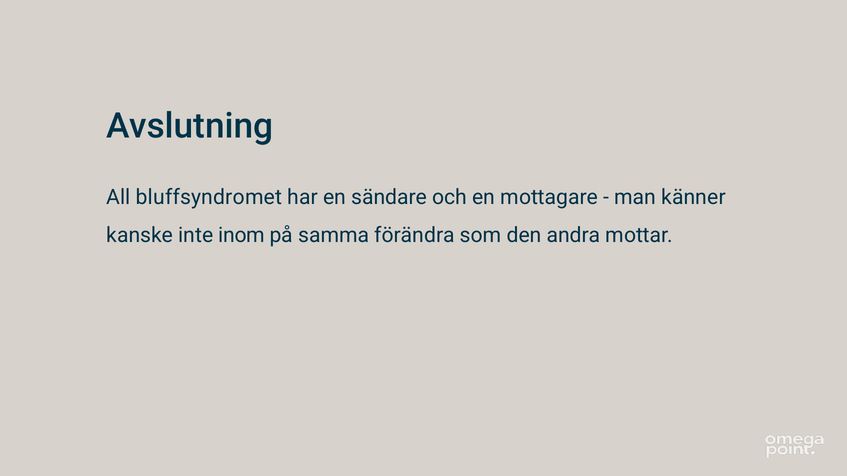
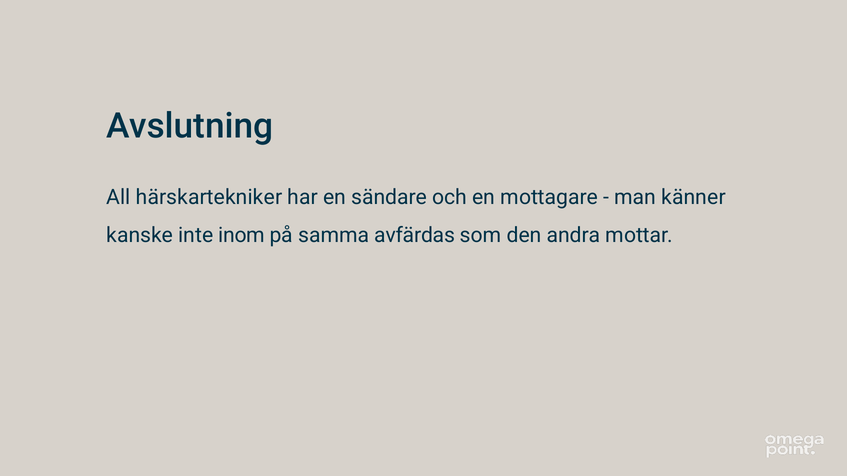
bluffsyndromet: bluffsyndromet -> härskartekniker (209, 197)
förändra: förändra -> avfärdas (415, 235)
